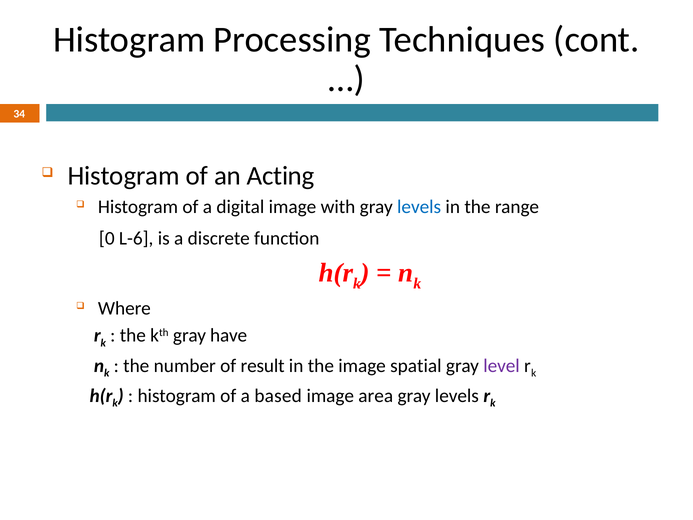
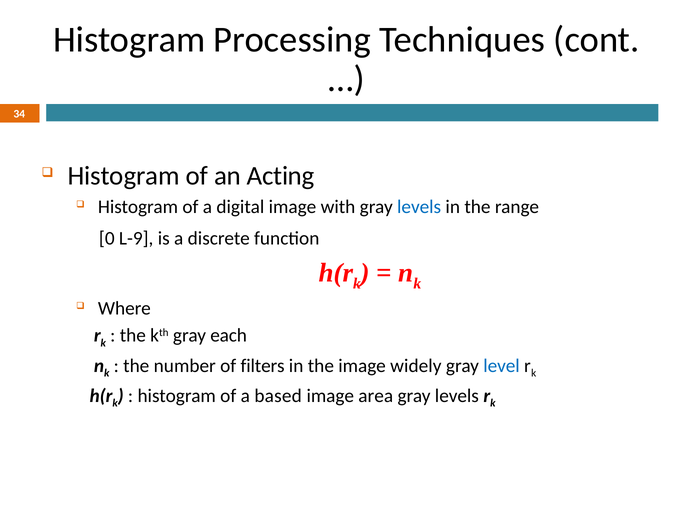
L-6: L-6 -> L-9 (136, 238)
have: have -> each (229, 335)
result: result -> filters (263, 365)
spatial: spatial -> widely (416, 365)
level colour: purple -> blue (502, 365)
